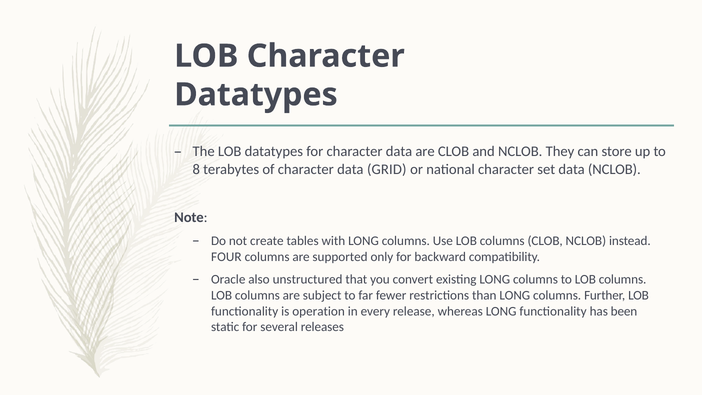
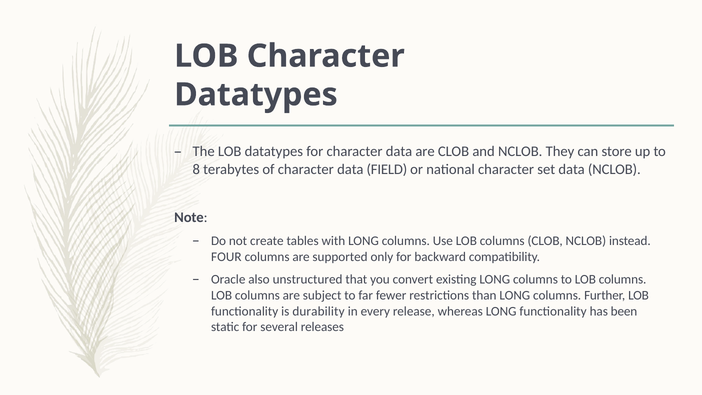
GRID: GRID -> FIELD (387, 169)
operation: operation -> durability (318, 311)
